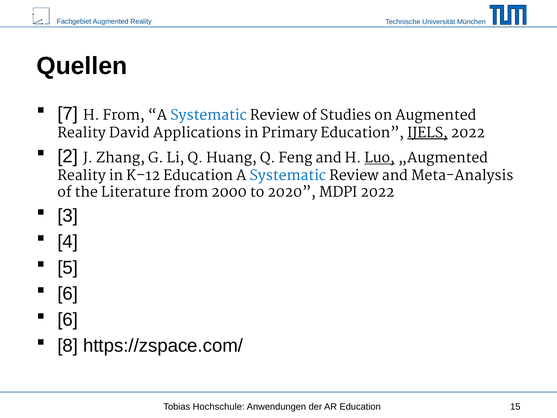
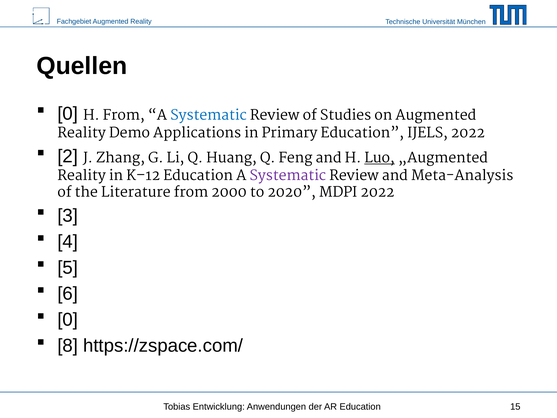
7: 7 -> 0 (68, 114)
David: David -> Demo (129, 133)
IJELS underline: present -> none (428, 133)
Systematic colour: blue -> purple (288, 175)
6: 6 -> 0 (68, 320)
Hochschule: Hochschule -> Entwicklung (219, 406)
